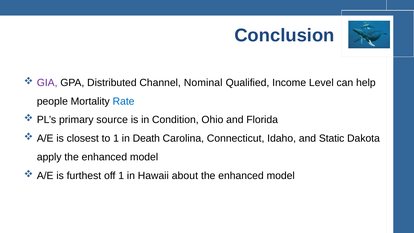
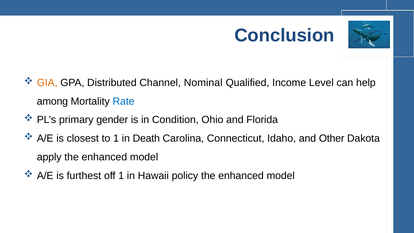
GIA colour: purple -> orange (47, 83)
people: people -> among (52, 101)
source: source -> gender (112, 120)
Static: Static -> Other (332, 138)
about: about -> policy (185, 176)
